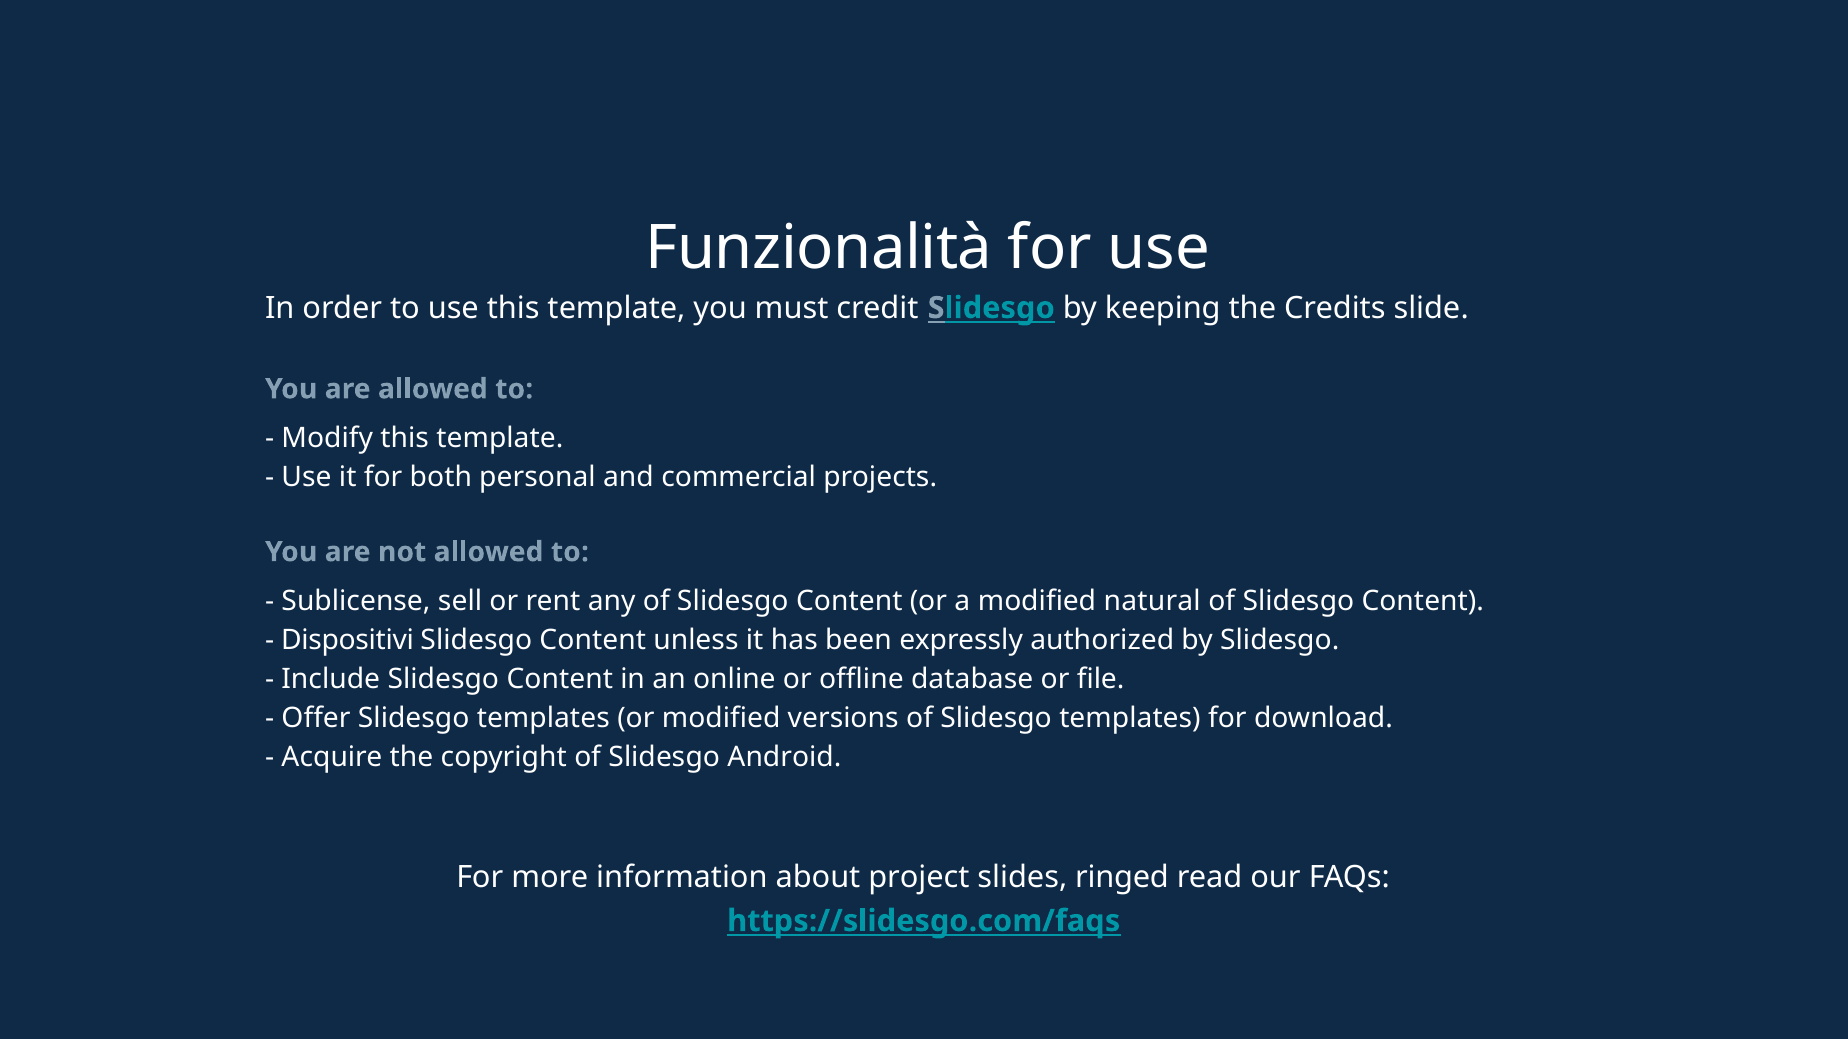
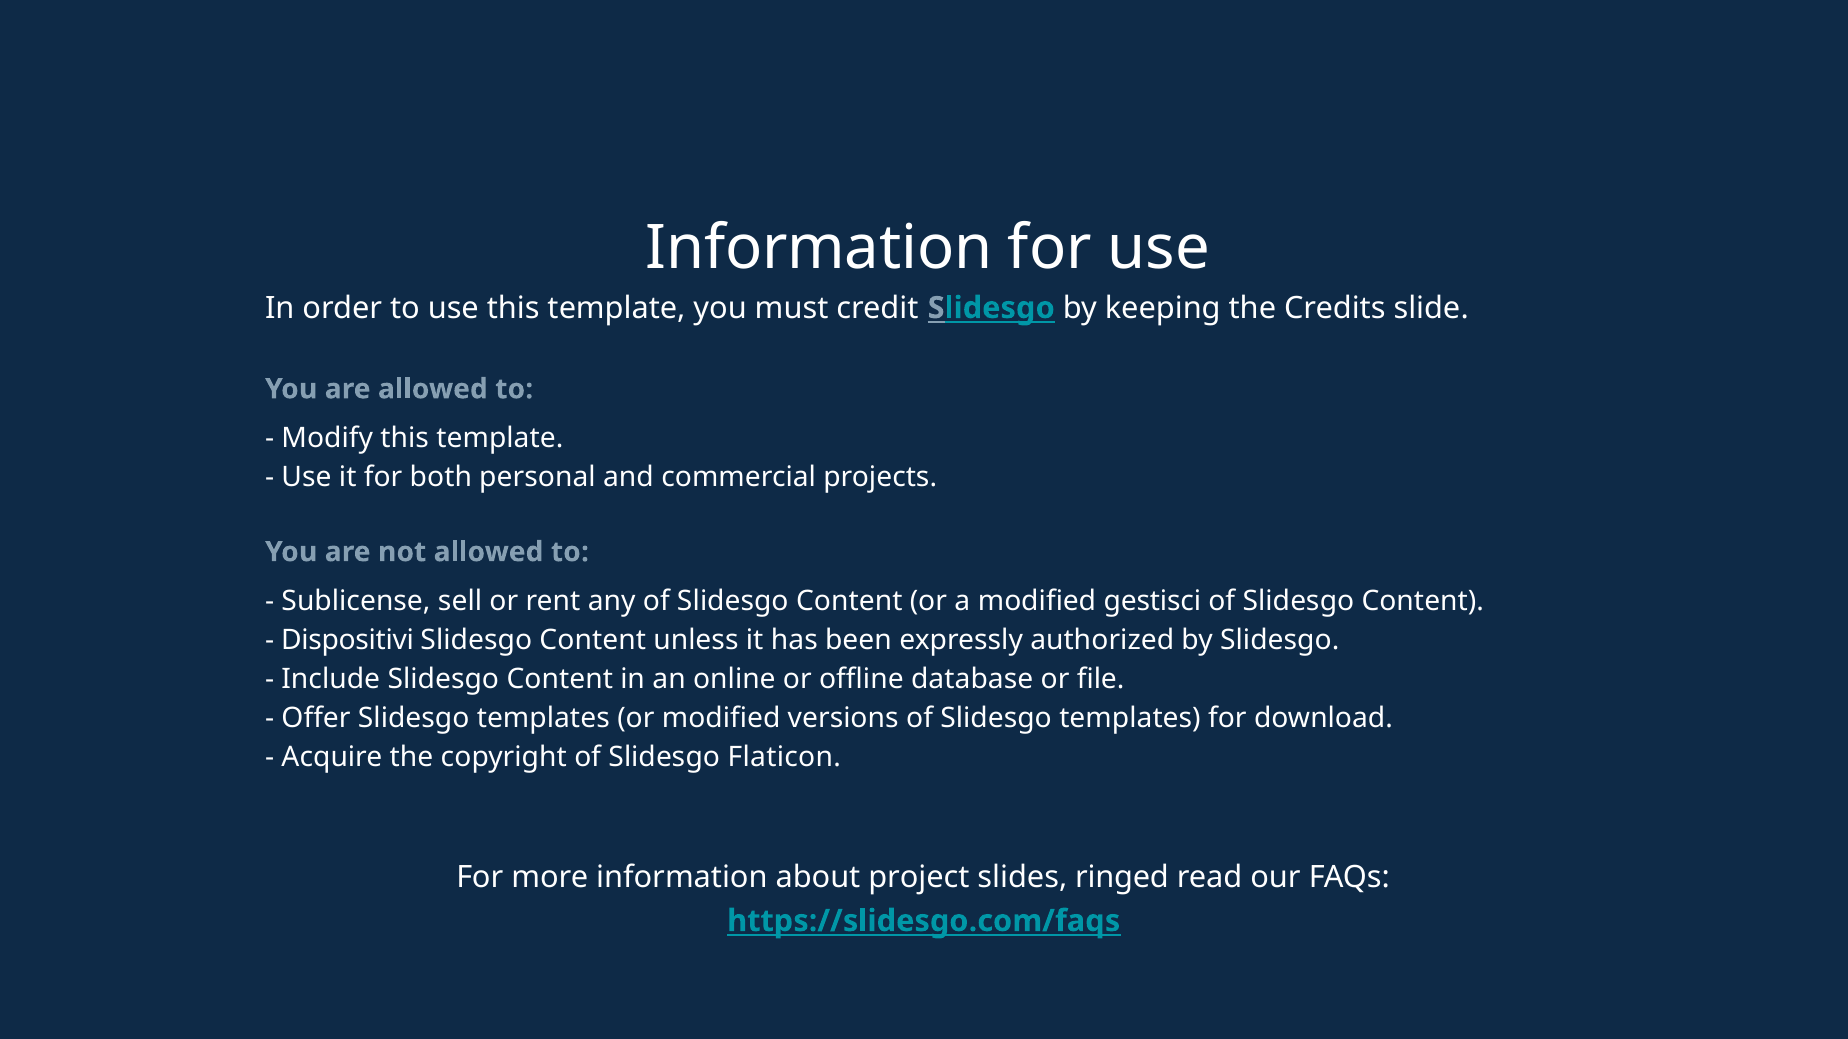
Funzionalità: Funzionalità -> Information (819, 248)
natural: natural -> gestisci (1152, 601)
Android: Android -> Flaticon (784, 757)
